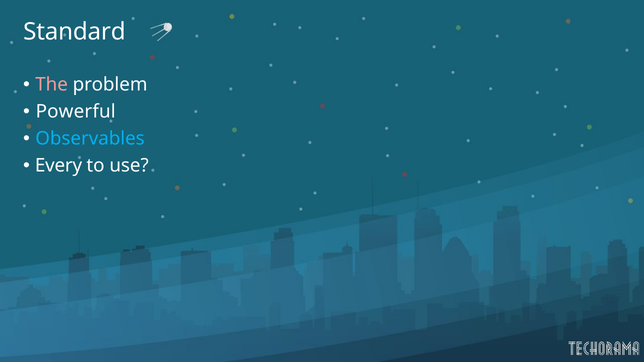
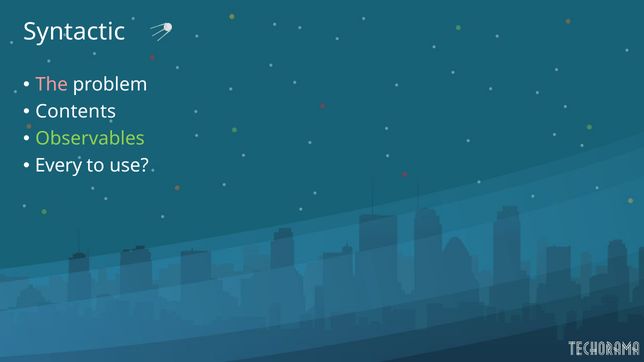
Standard: Standard -> Syntactic (74, 32)
Powerful: Powerful -> Contents (76, 112)
Observables colour: light blue -> light green (90, 139)
